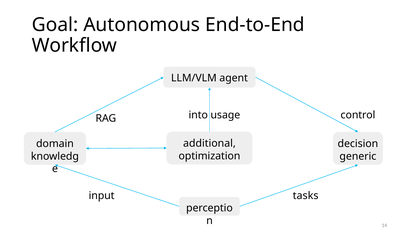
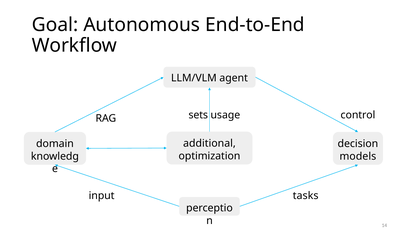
into: into -> sets (198, 115)
generic: generic -> models (358, 156)
